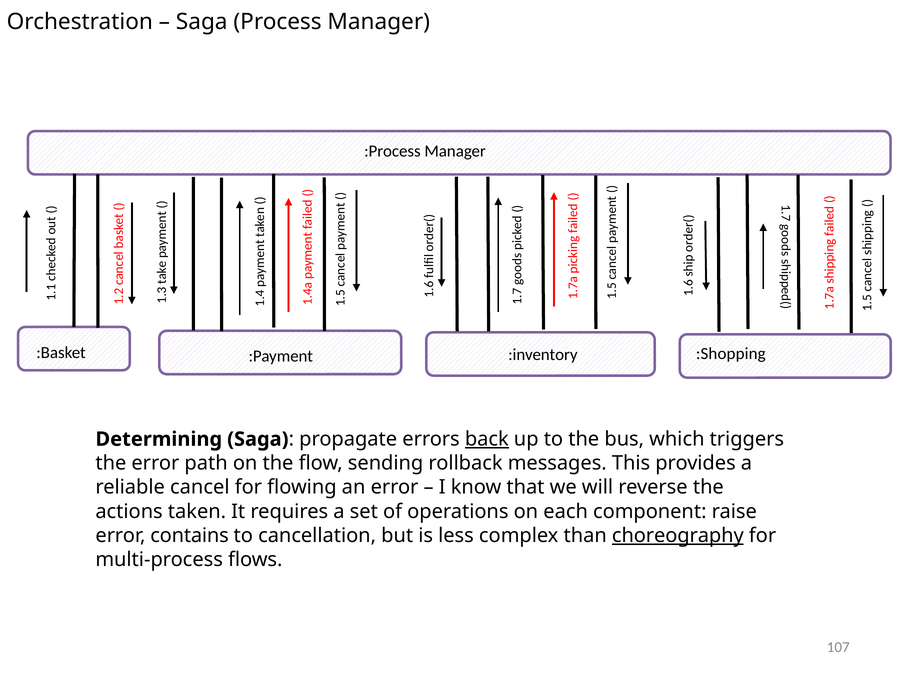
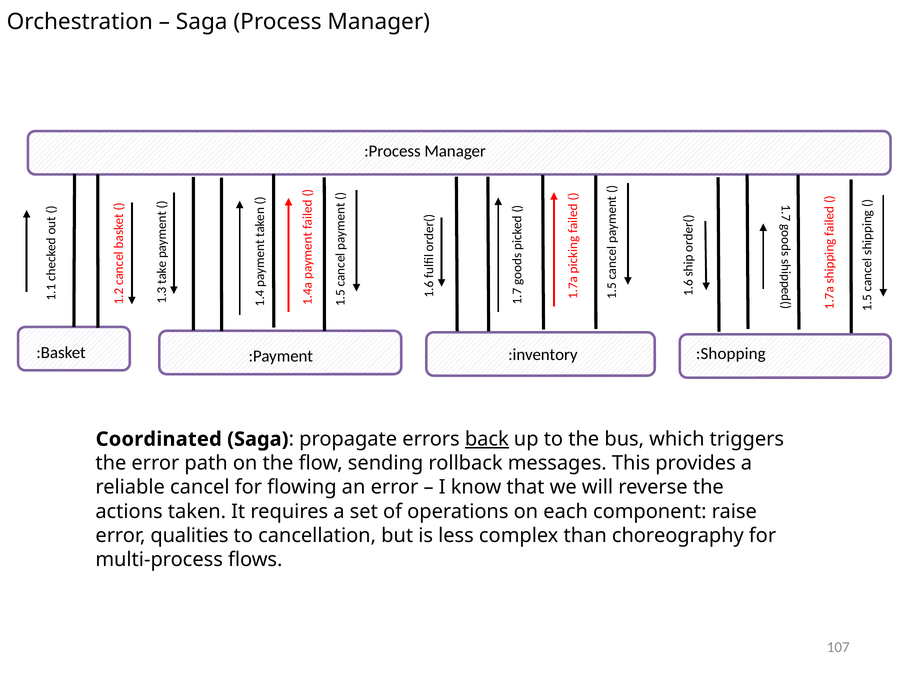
Determining: Determining -> Coordinated (159, 439)
contains: contains -> qualities (190, 536)
choreography underline: present -> none (678, 536)
